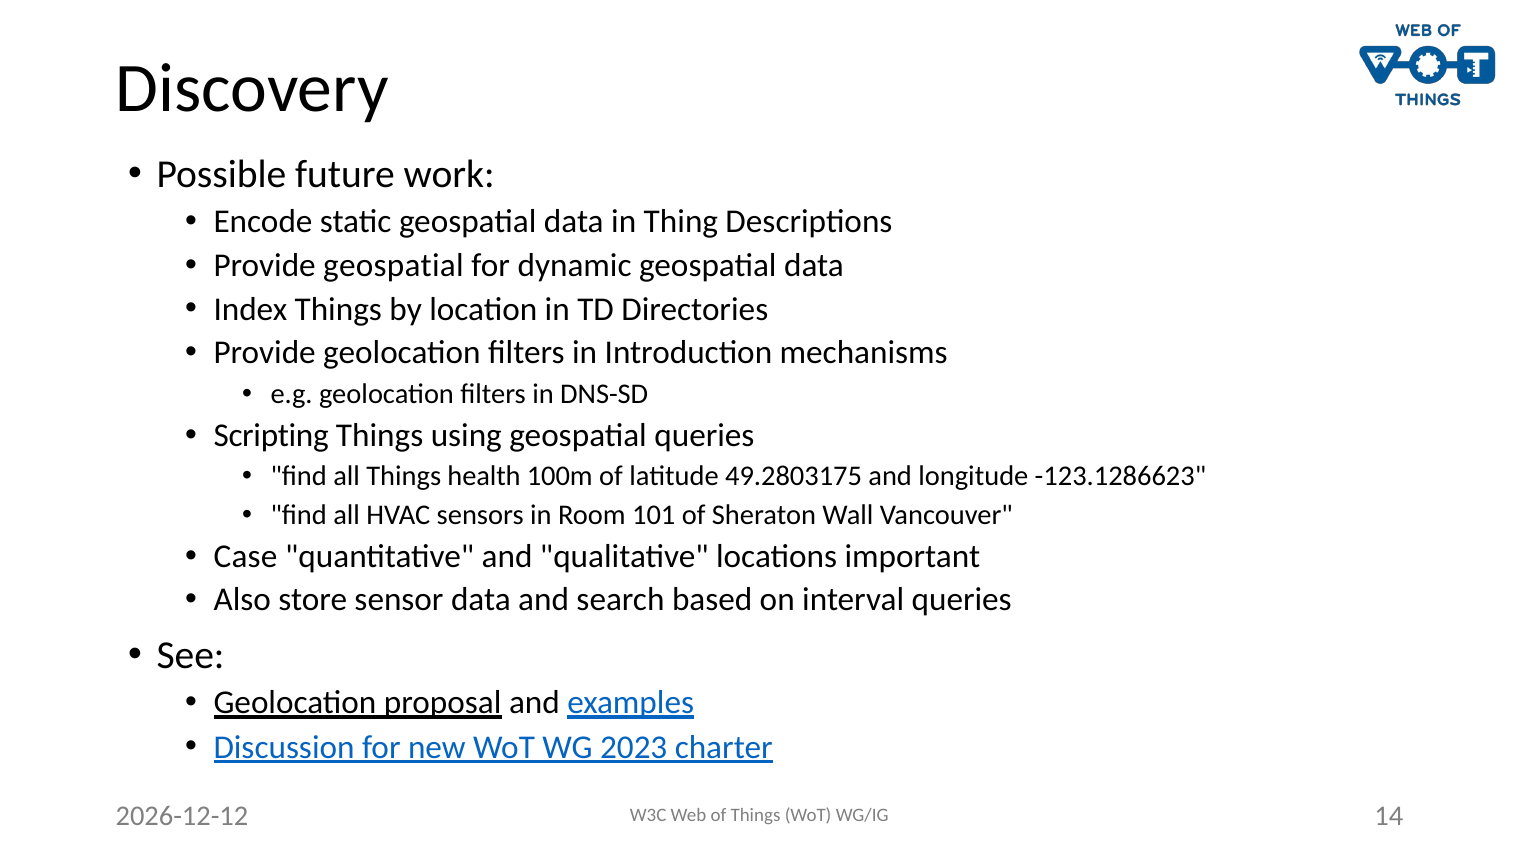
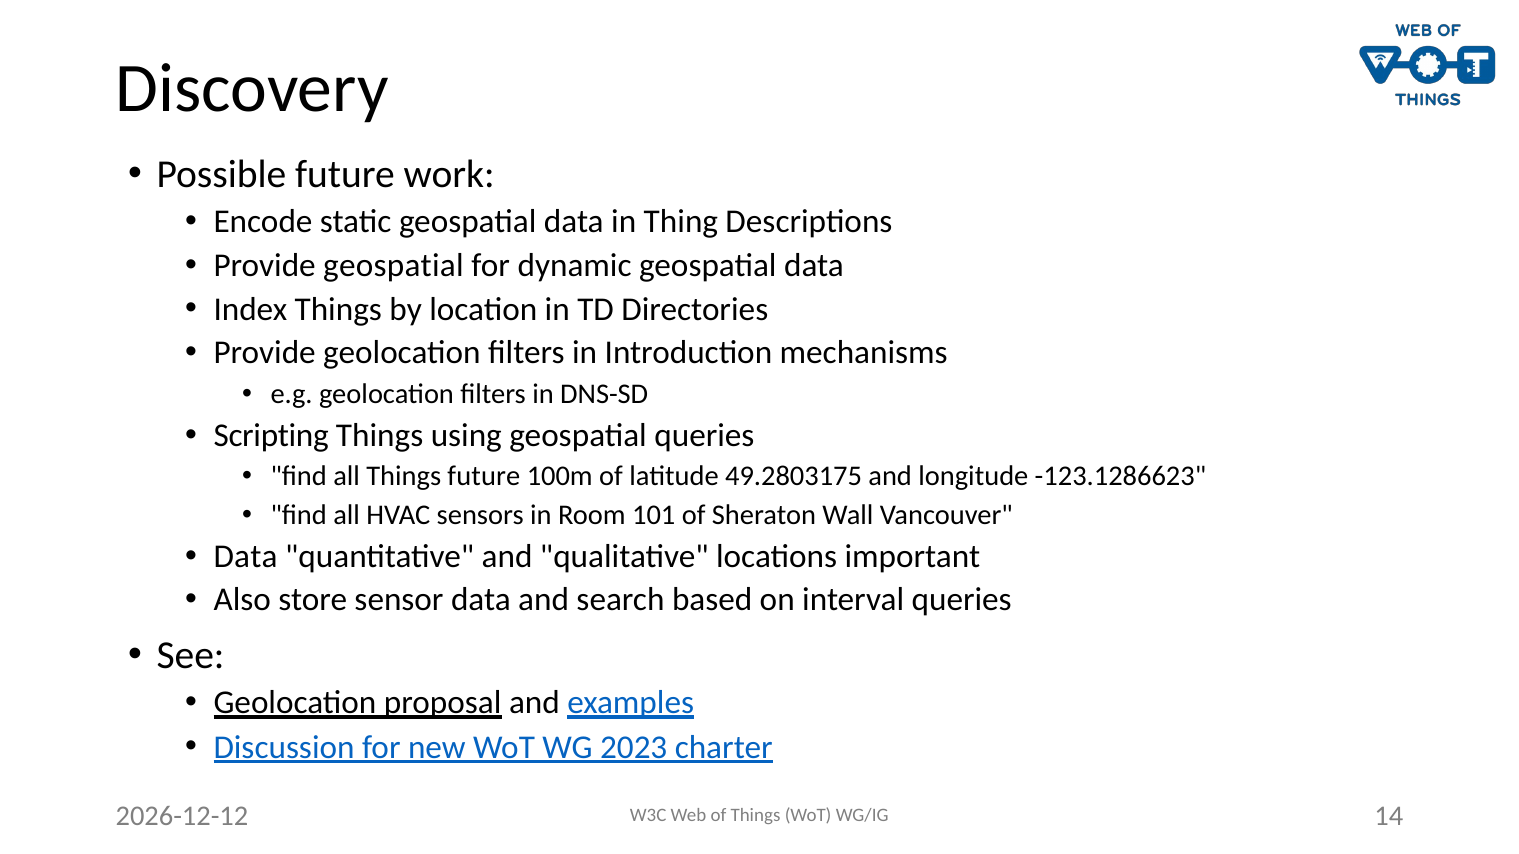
Things health: health -> future (484, 477)
Case: Case -> Data (246, 557)
